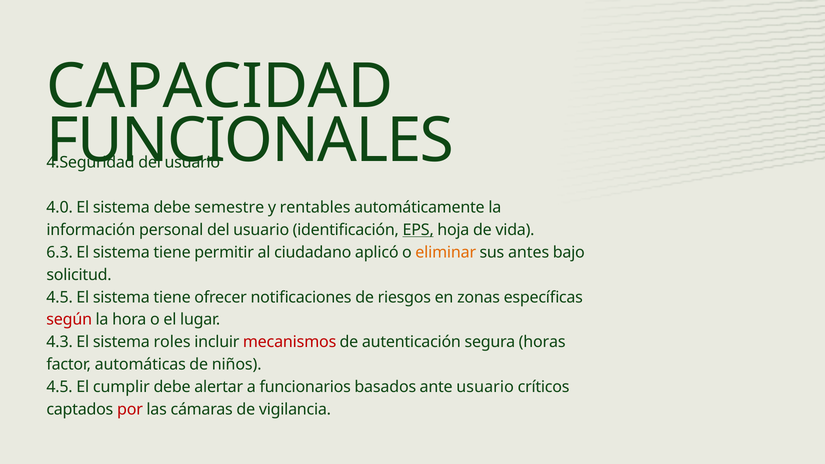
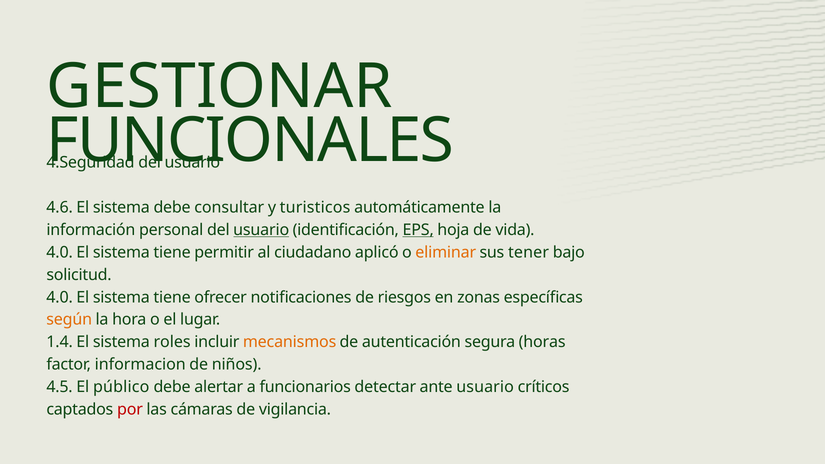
CAPACIDAD: CAPACIDAD -> GESTIONAR (220, 87)
4.0: 4.0 -> 4.6 (60, 207)
semestre: semestre -> consultar (229, 207)
rentables: rentables -> turisticos (315, 207)
usuario underline: none -> present (261, 230)
6.3: 6.3 -> 4.0 (60, 252)
antes: antes -> tener (529, 252)
4.5: 4.5 -> 4.0 (60, 297)
según colour: red -> orange (69, 320)
4.3: 4.3 -> 1.4 (60, 342)
mecanismos colour: red -> orange (290, 342)
automáticas: automáticas -> informacion (140, 365)
cumplir: cumplir -> público (121, 387)
basados: basados -> detectar (385, 387)
